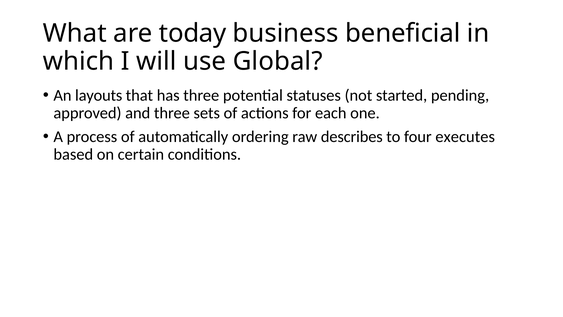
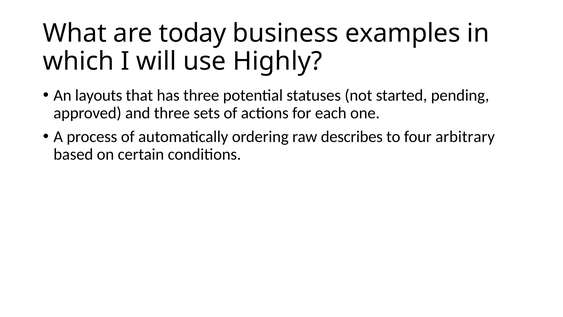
beneficial: beneficial -> examples (403, 33)
Global: Global -> Highly (278, 61)
executes: executes -> arbitrary (465, 137)
